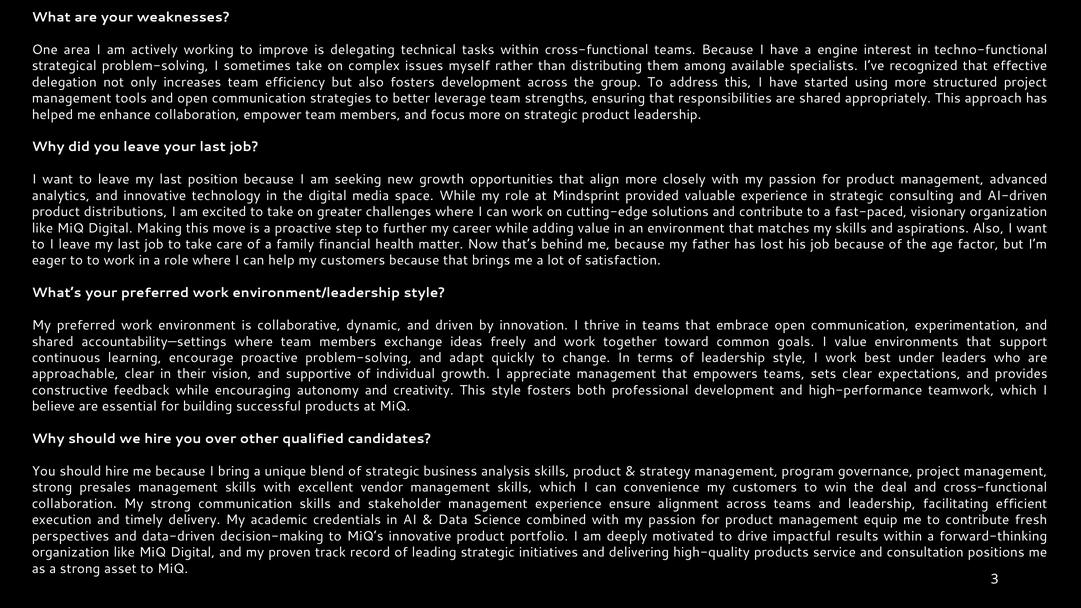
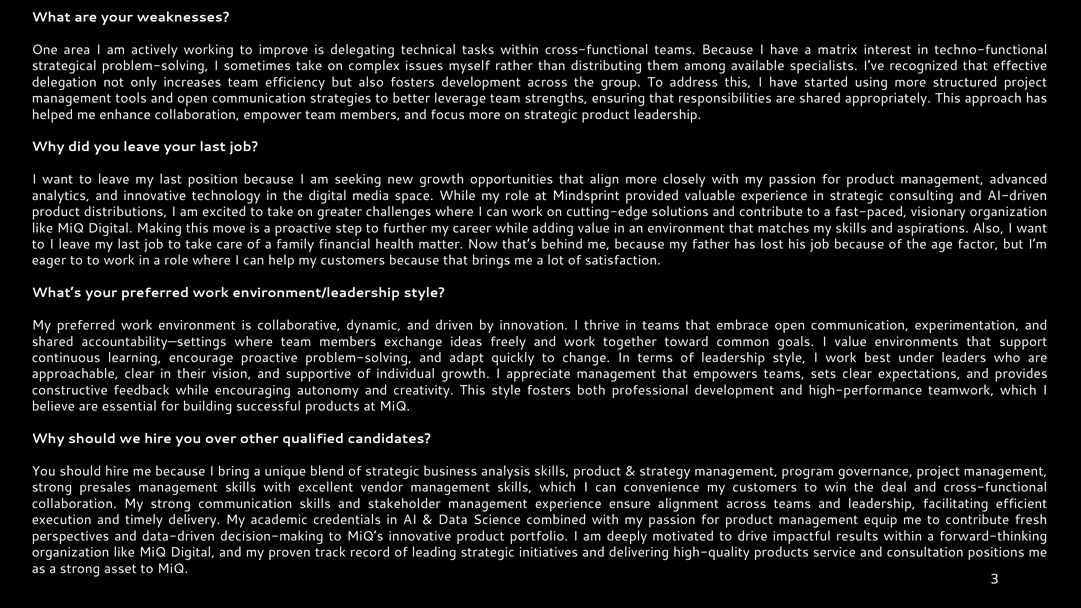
engine: engine -> matrix (838, 50)
